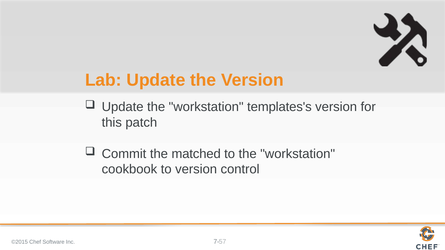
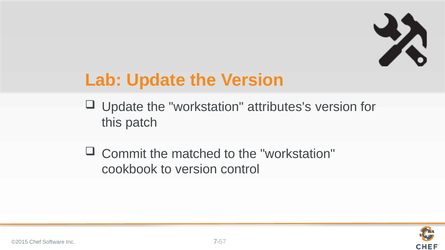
templates's: templates's -> attributes's (279, 107)
